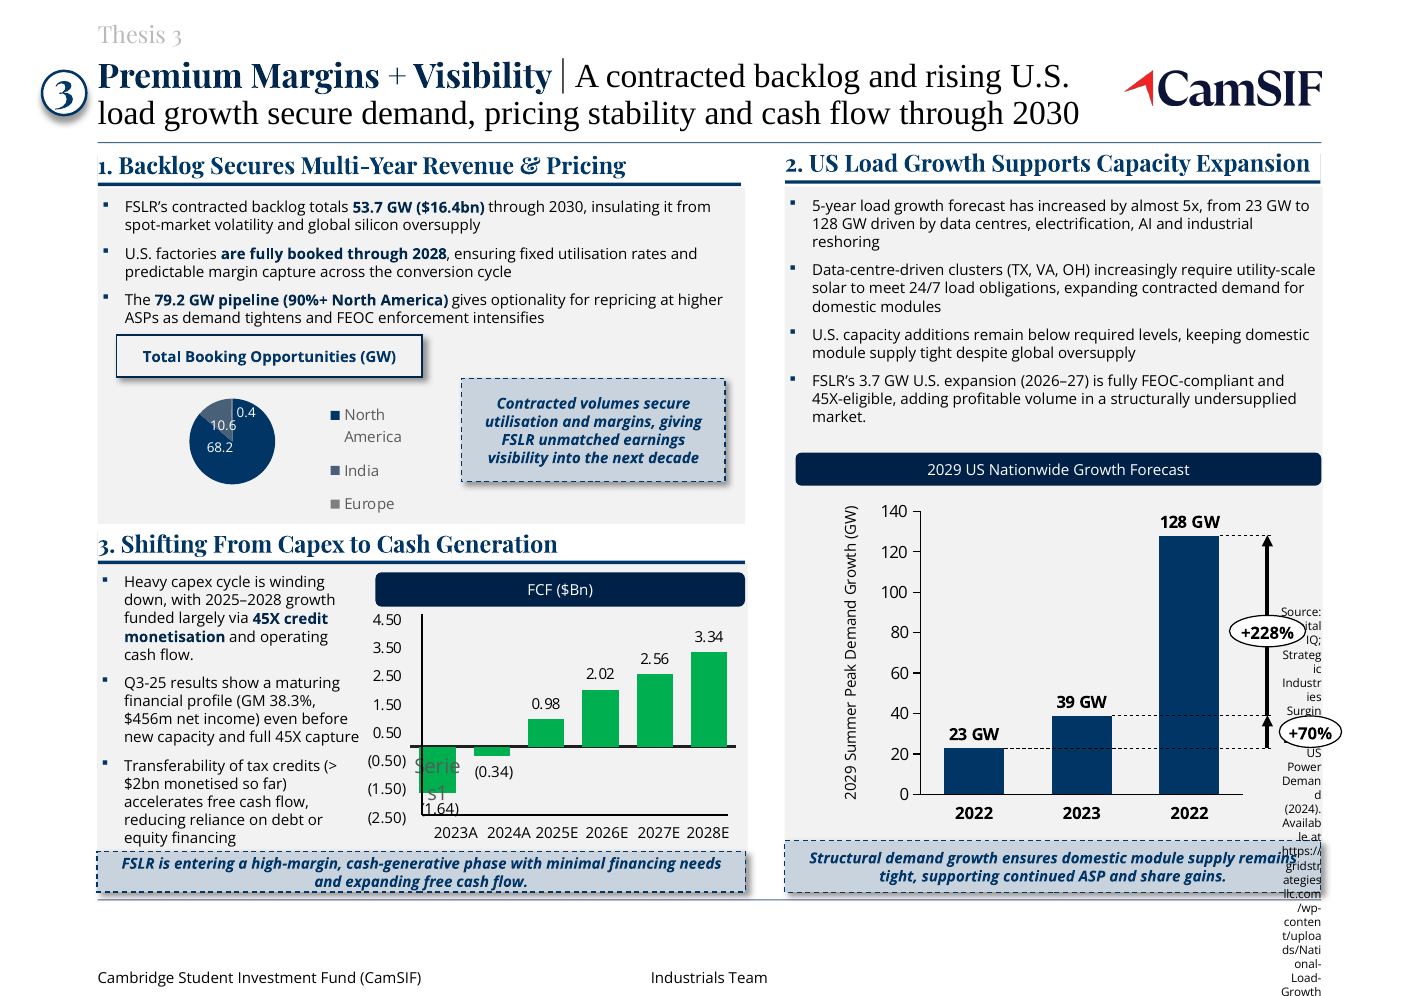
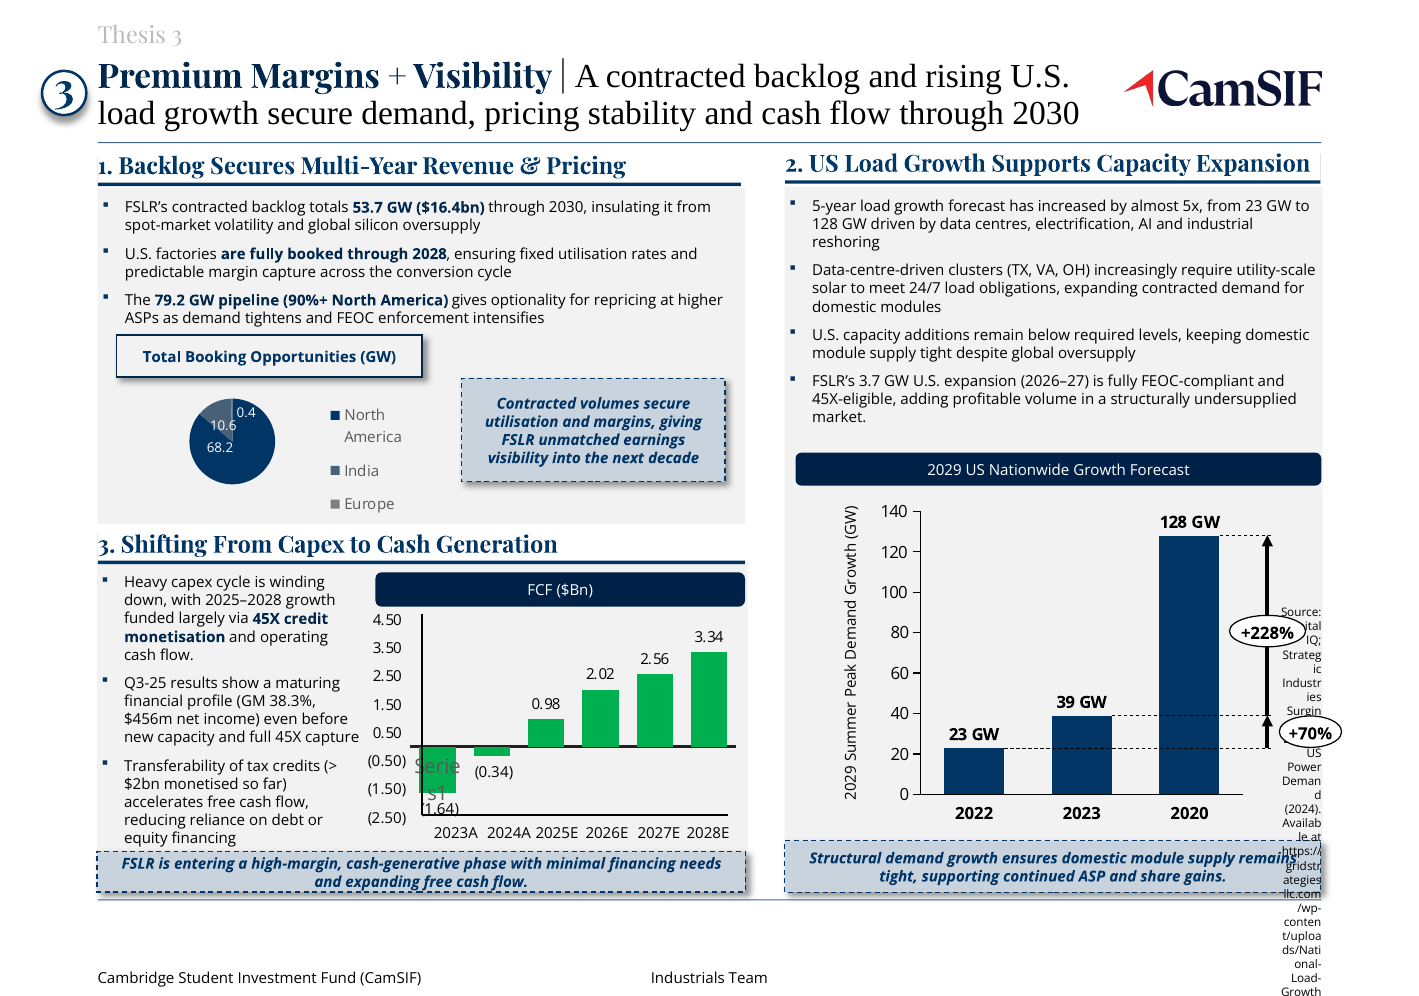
2023 2022: 2022 -> 2020 (1190, 814)
